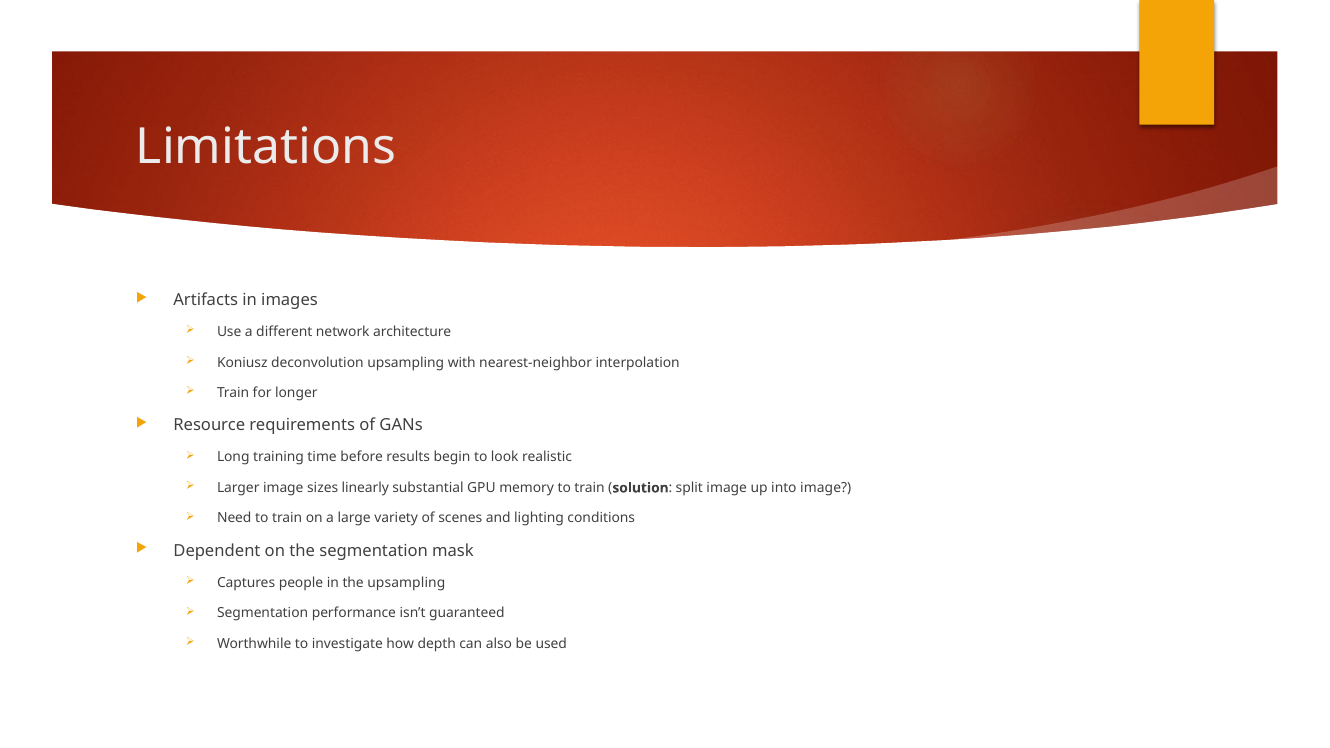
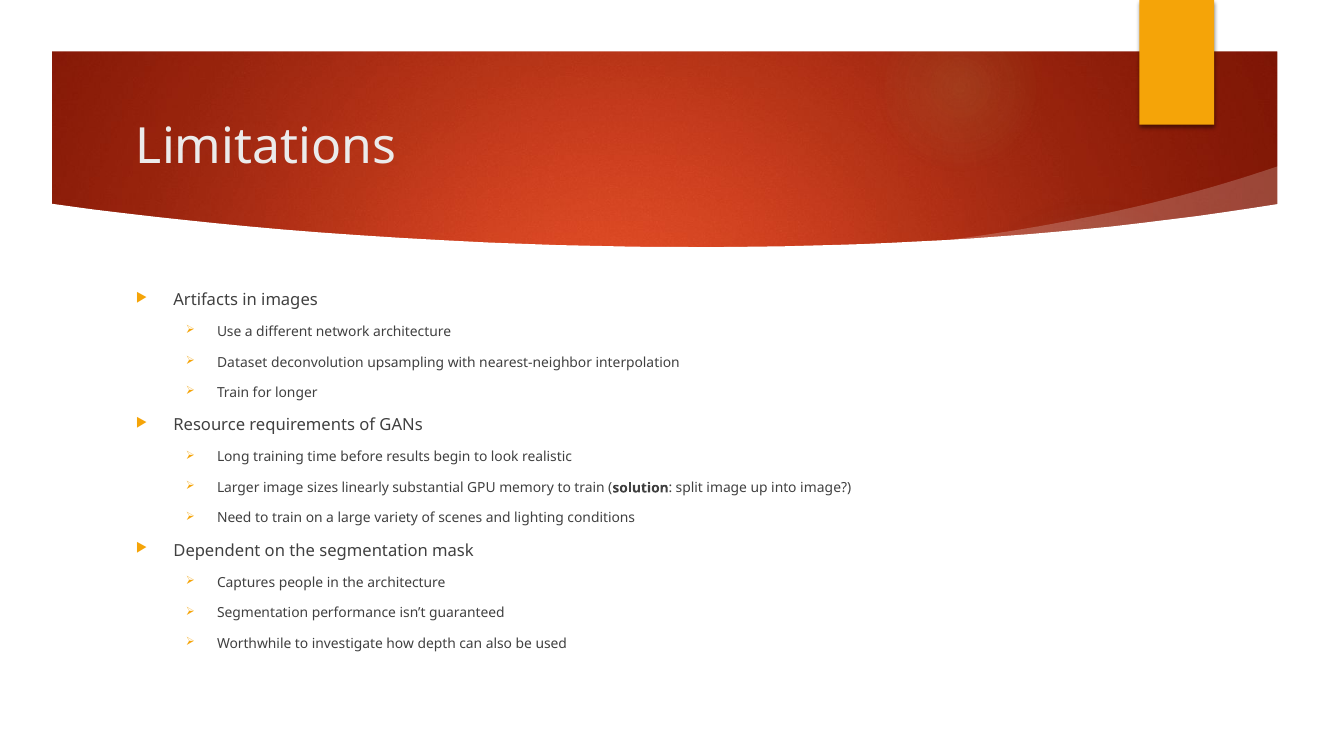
Koniusz: Koniusz -> Dataset (242, 363)
the upsampling: upsampling -> architecture (406, 583)
